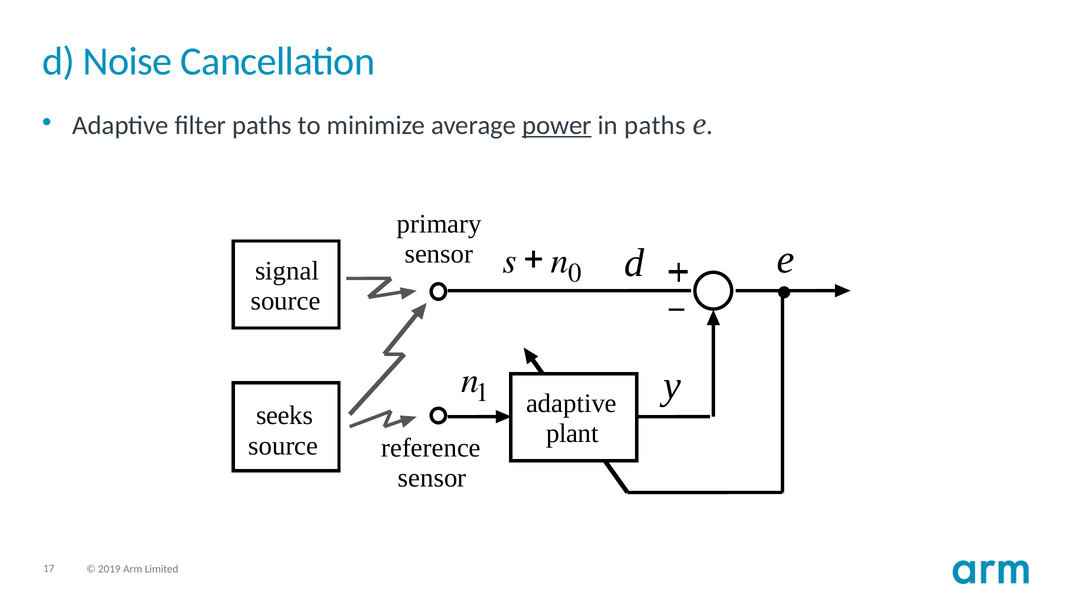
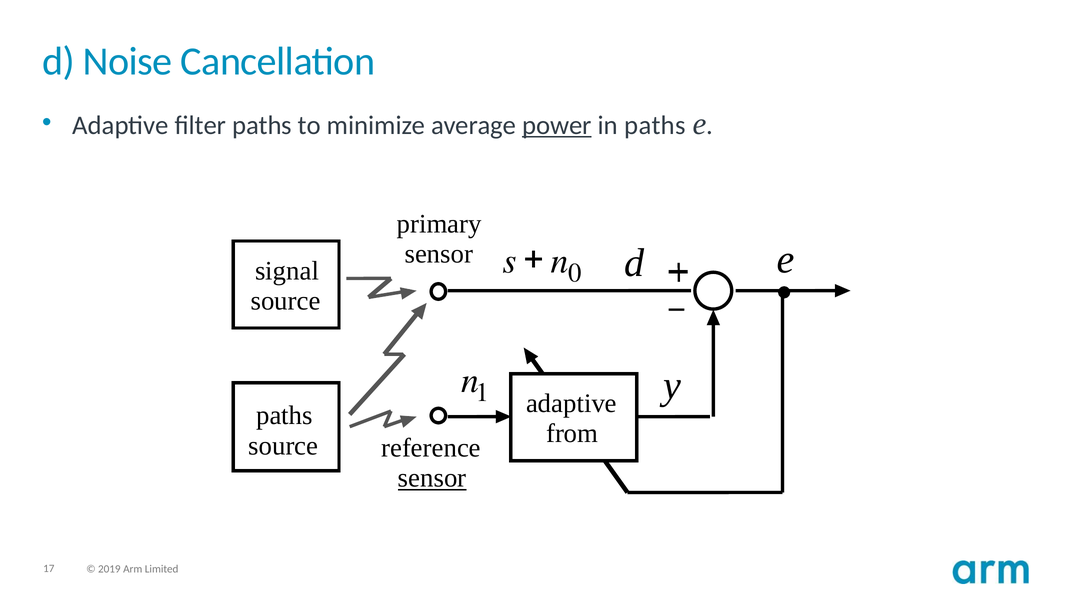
seeks: seeks -> paths (284, 416)
plant: plant -> from (572, 434)
sensor underline: none -> present (432, 478)
